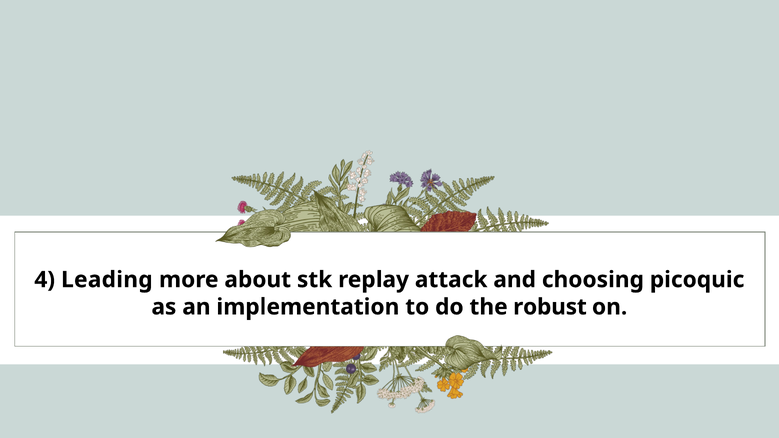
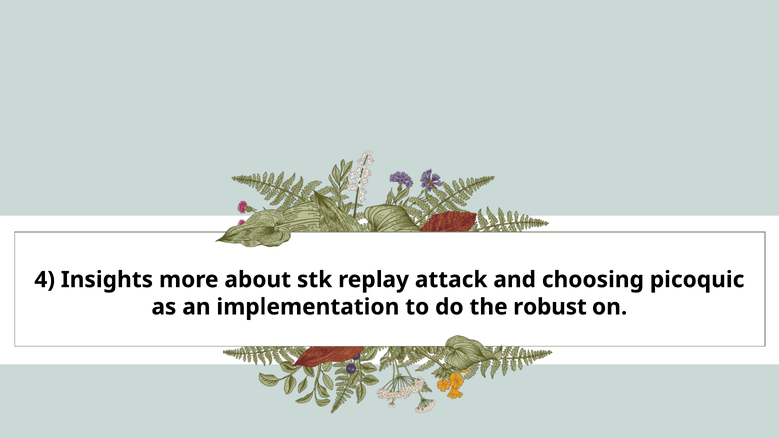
Leading: Leading -> Insights (107, 280)
